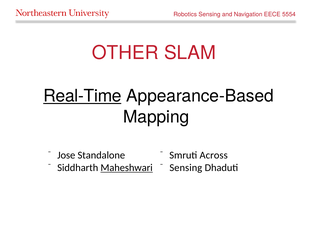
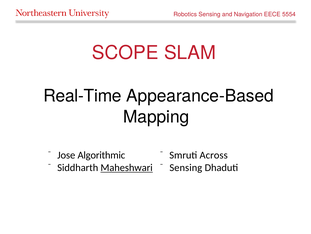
OTHER: OTHER -> SCOPE (125, 53)
Real-Time underline: present -> none (82, 96)
Standalone: Standalone -> Algorithmic (101, 155)
